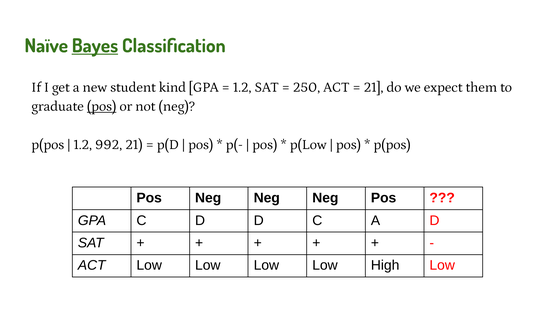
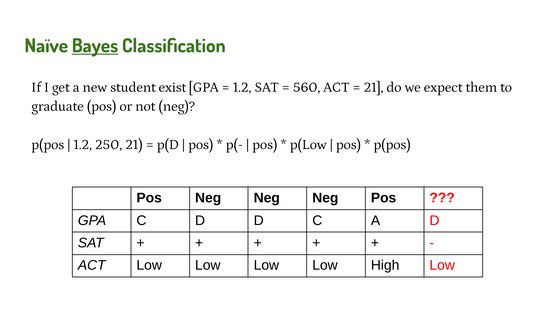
kind: kind -> exist (172, 87)
250: 250 -> 560 (307, 87)
pos underline: present -> none (102, 106)
992: 992 -> 250 (109, 145)
